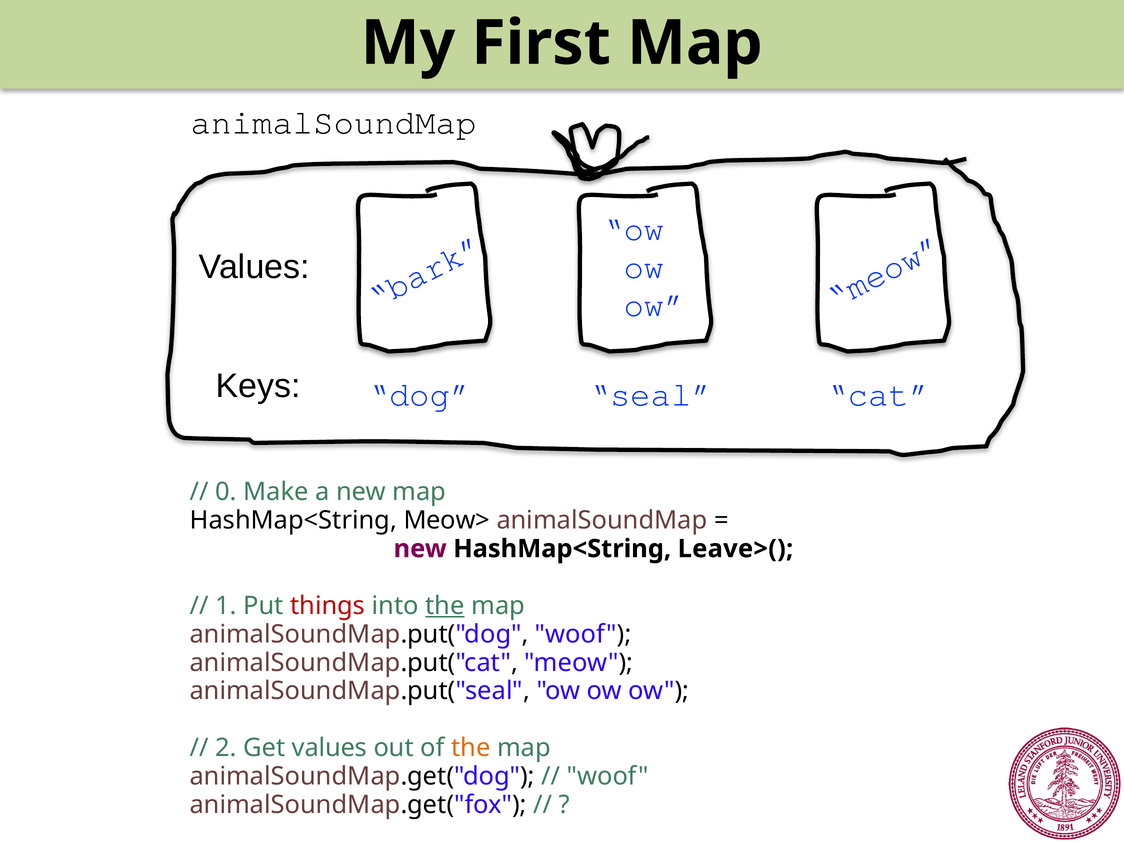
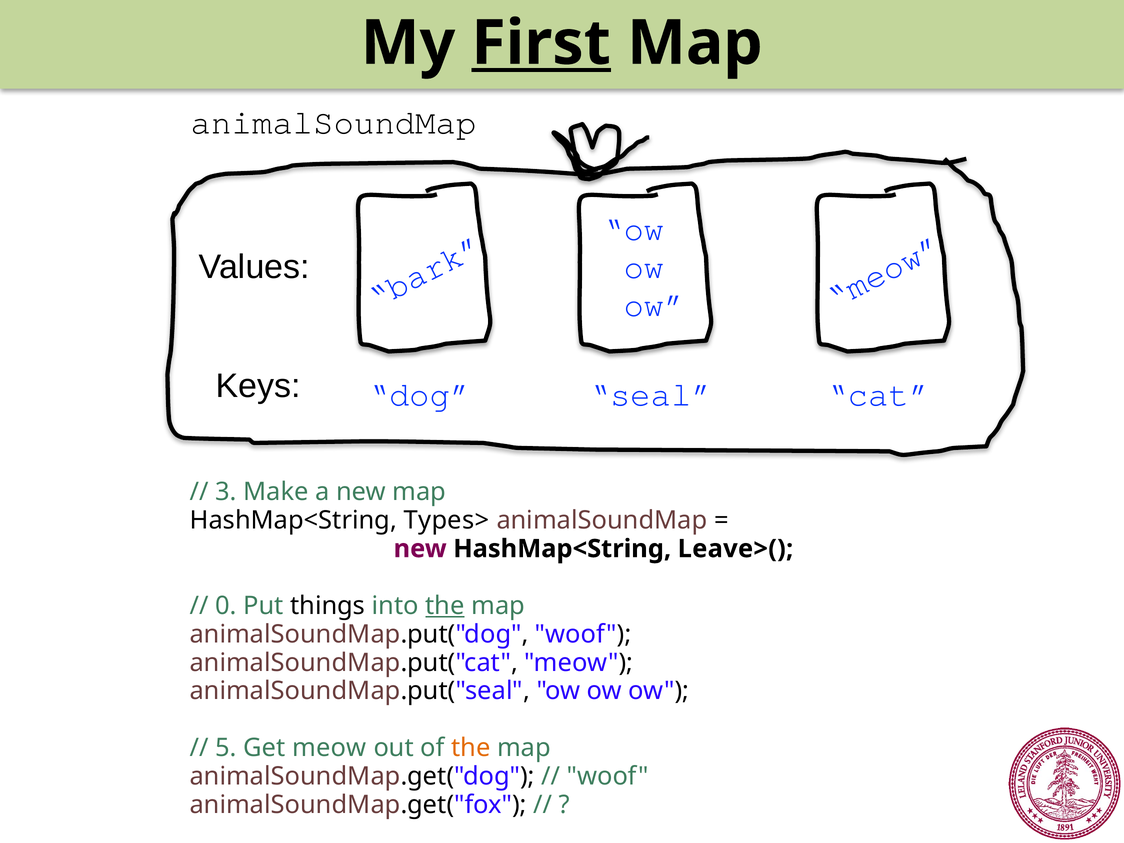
First underline: none -> present (541, 43)
0: 0 -> 3 (226, 492)
Meow>: Meow> -> Types> (447, 520)
1: 1 -> 0 (226, 606)
things colour: red -> black (328, 606)
2: 2 -> 5 (226, 748)
Get values: values -> meow (329, 748)
